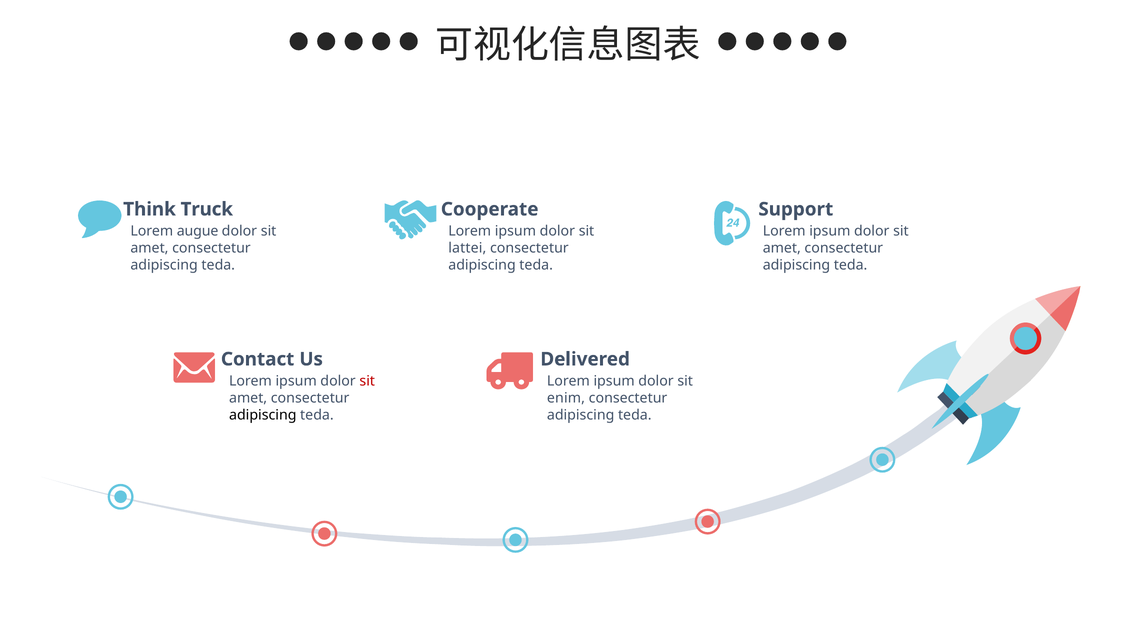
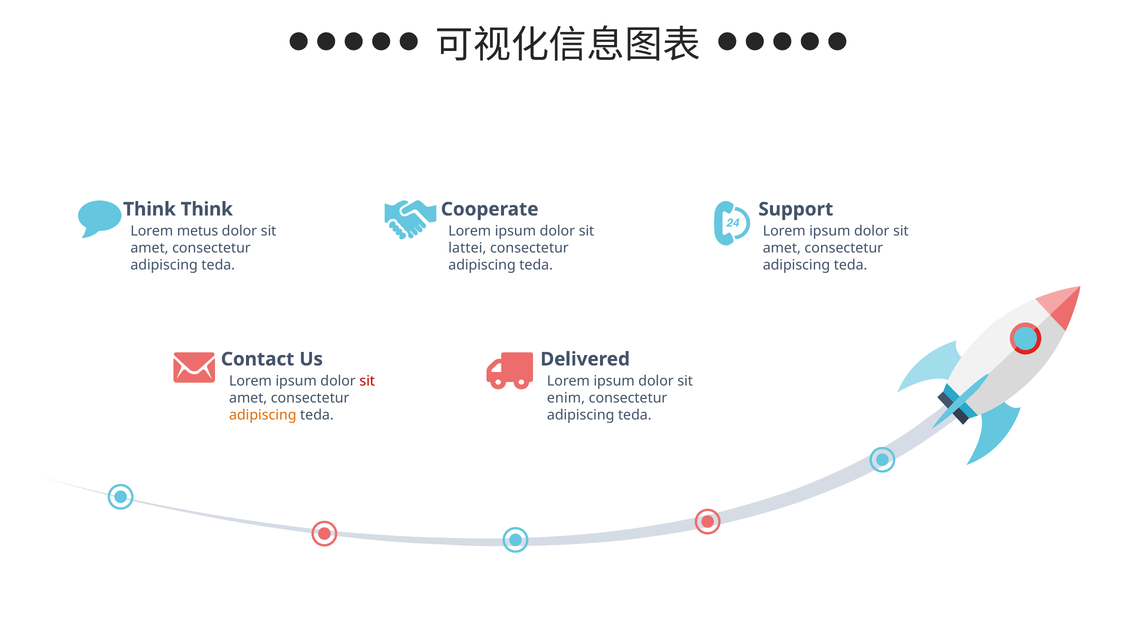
Think Truck: Truck -> Think (207, 209)
augue: augue -> metus (198, 231)
adipiscing colour: black -> orange (263, 415)
